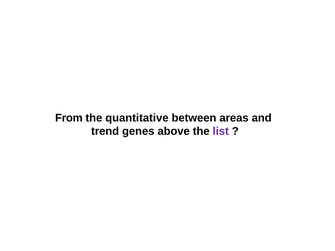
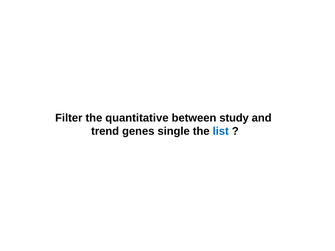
From: From -> Filter (69, 118)
areas: areas -> study (234, 118)
above: above -> single (174, 131)
list colour: purple -> blue (221, 131)
